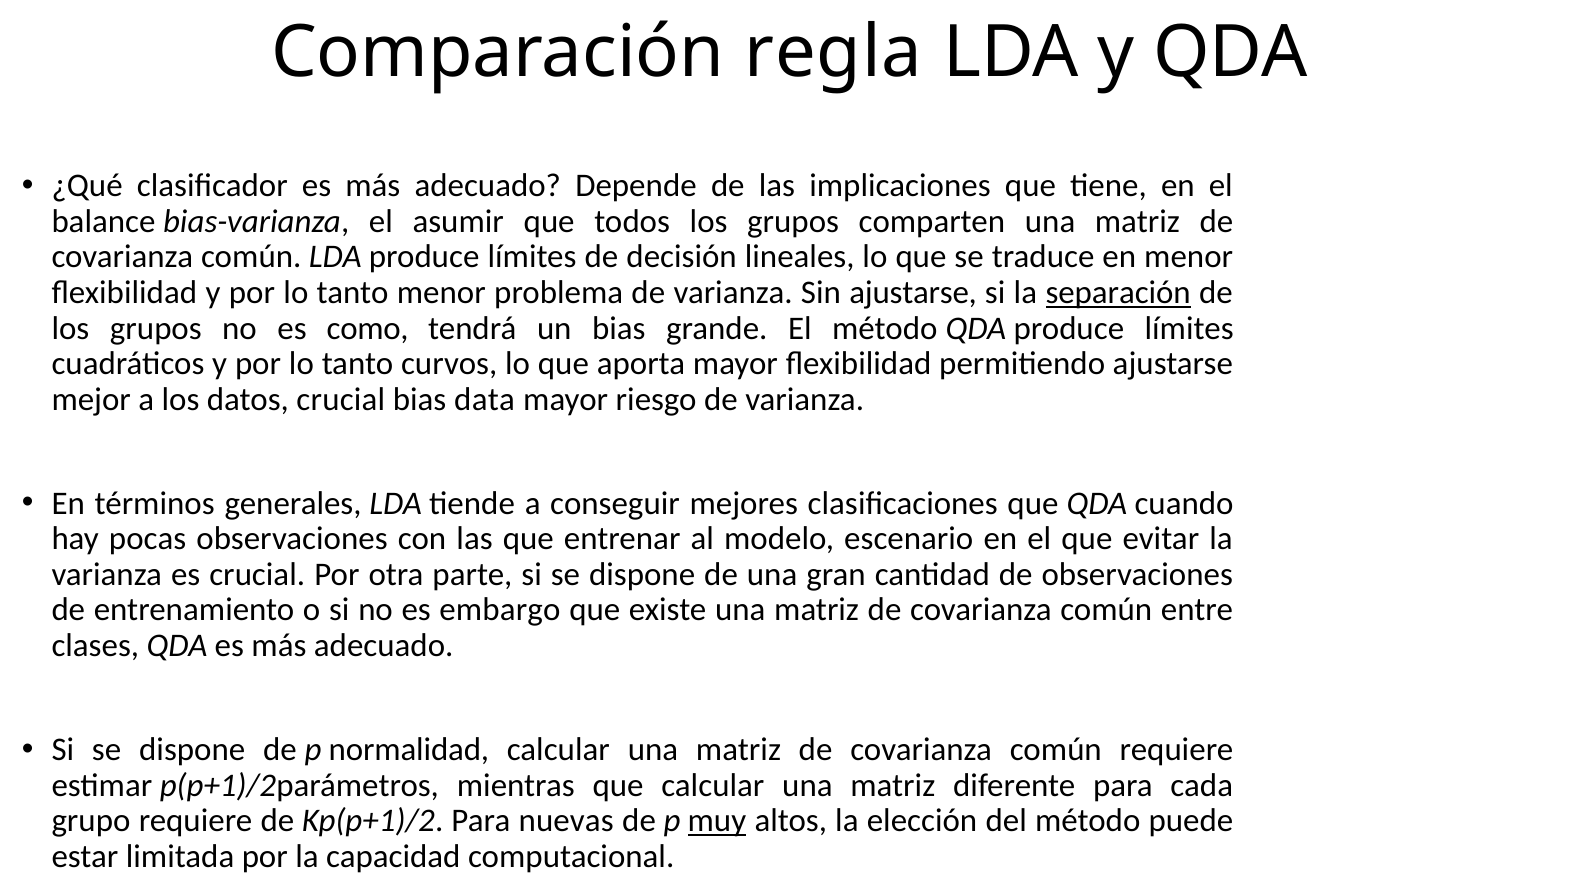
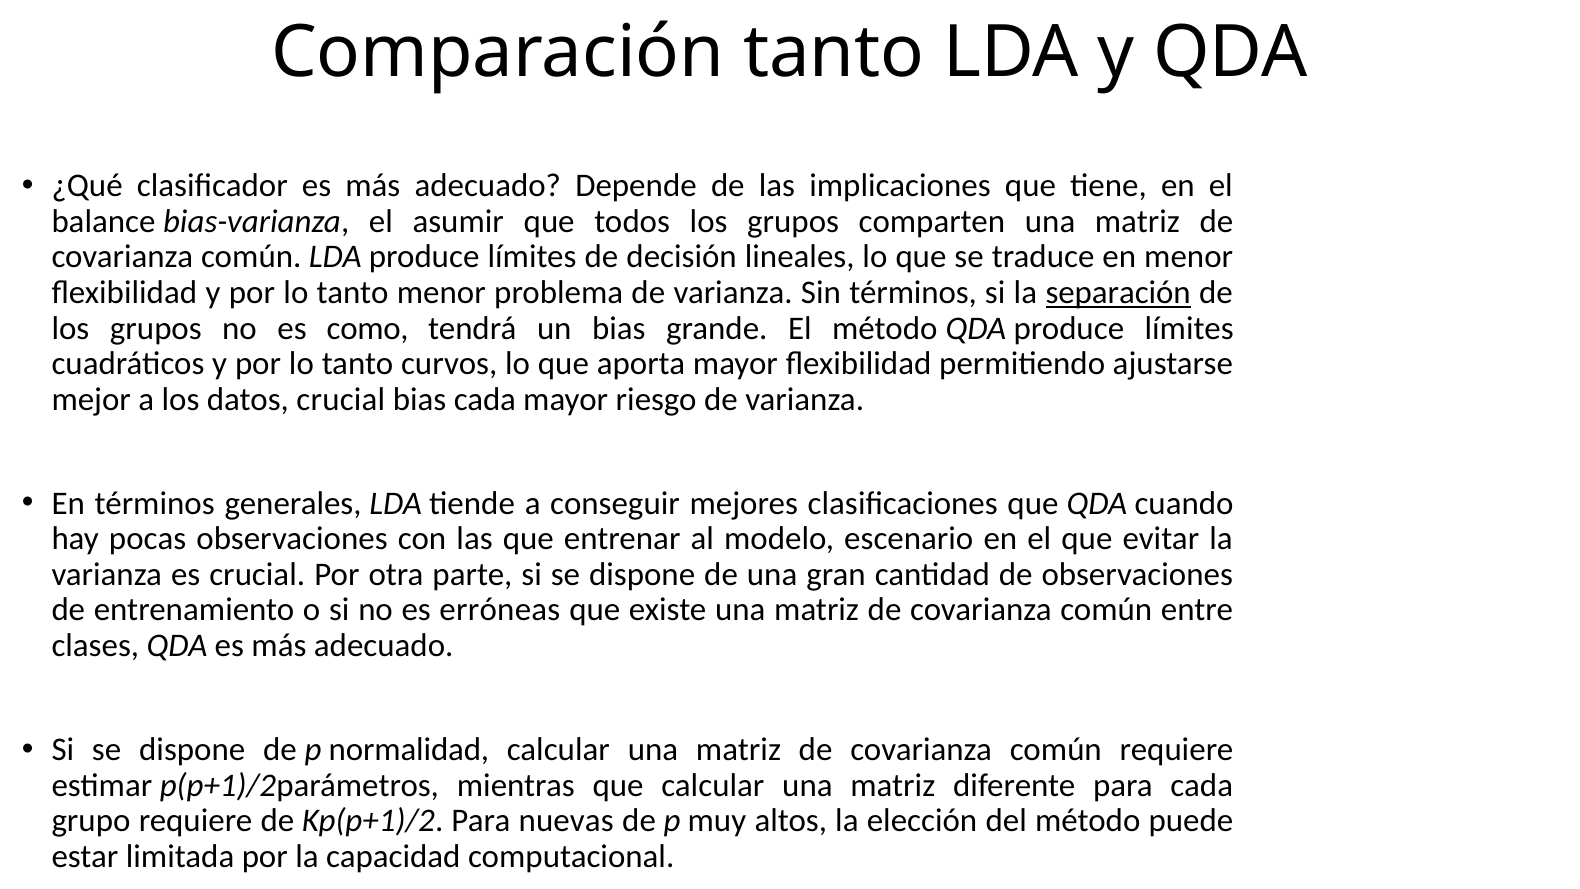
Comparación regla: regla -> tanto (834, 53)
Sin ajustarse: ajustarse -> términos (913, 293)
bias data: data -> cada (485, 399)
embargo: embargo -> erróneas (500, 610)
muy underline: present -> none (717, 821)
